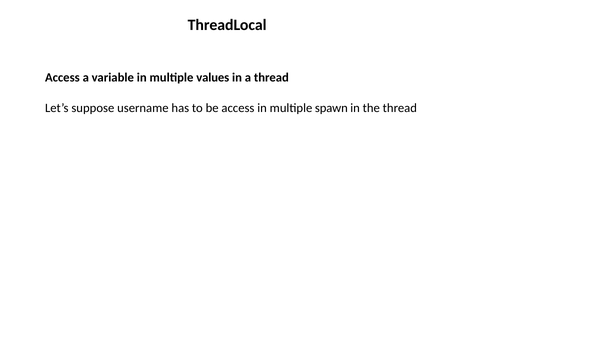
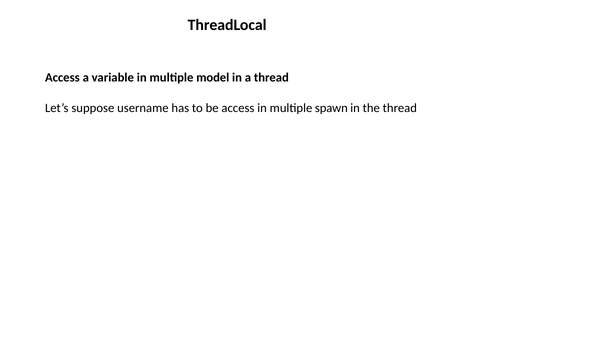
values: values -> model (213, 77)
